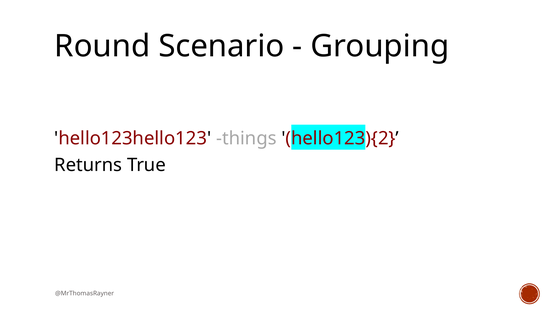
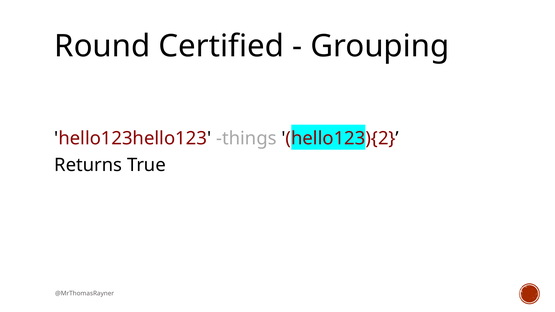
Scenario: Scenario -> Certified (221, 46)
